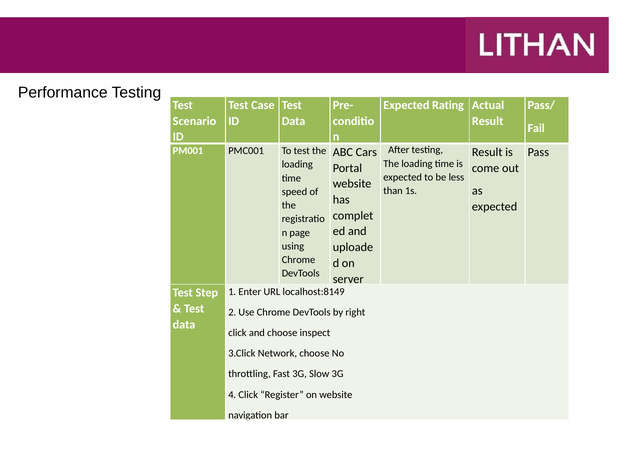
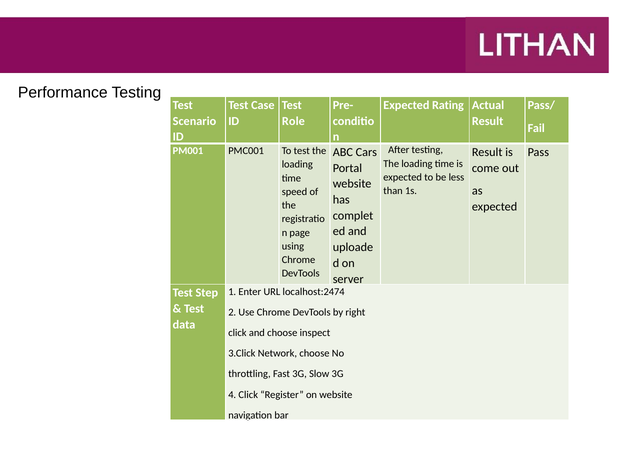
Data: Data -> Role (293, 121)
localhost:8149: localhost:8149 -> localhost:2474 (314, 292)
